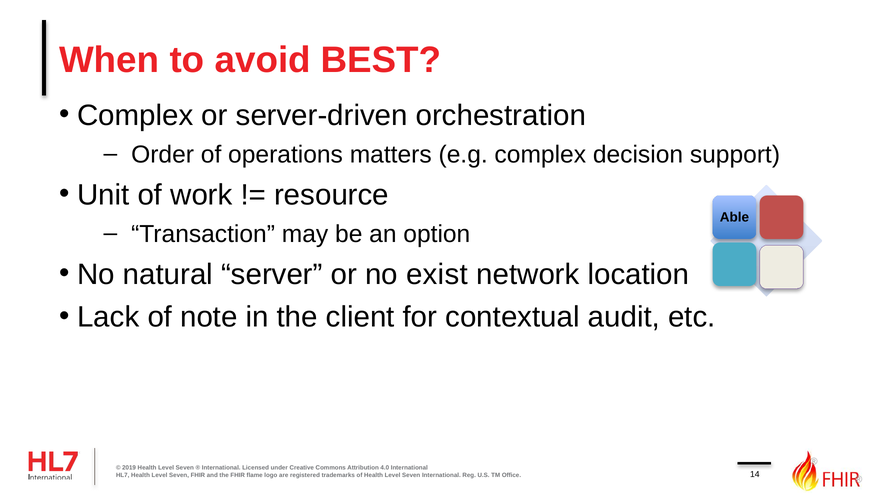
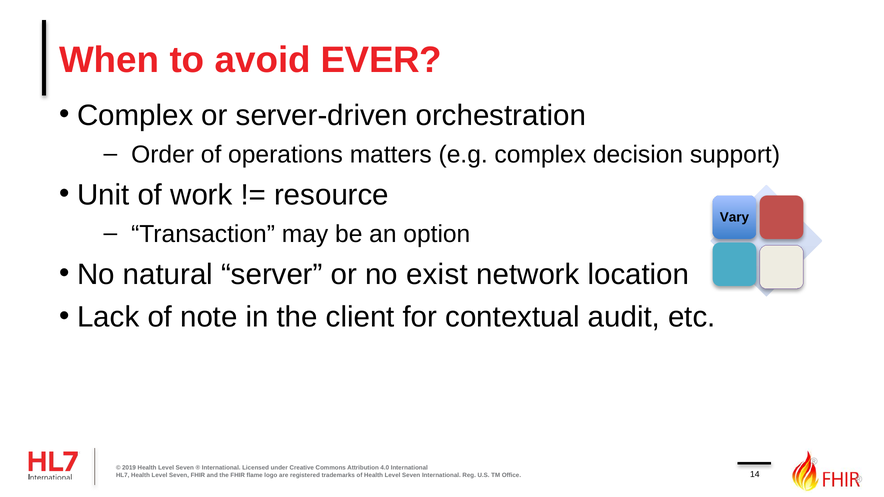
BEST: BEST -> EVER (381, 60)
Able: Able -> Vary (734, 217)
